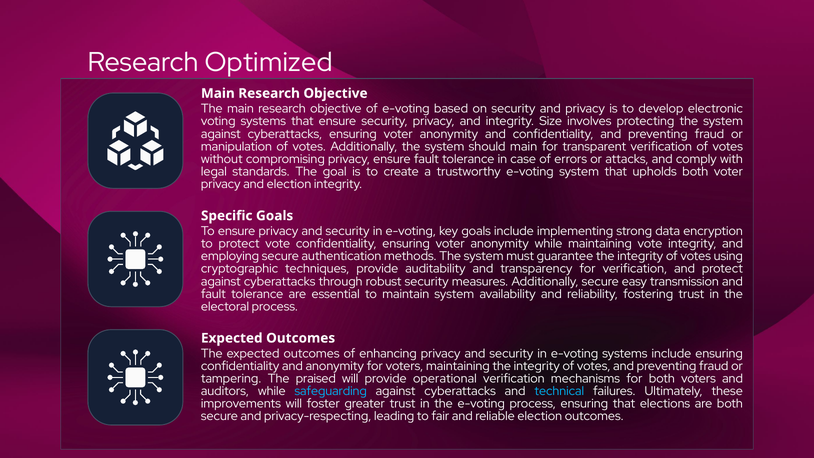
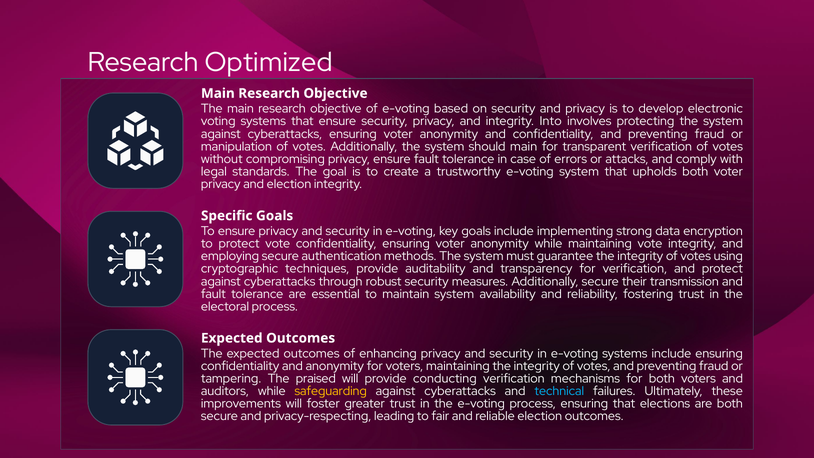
Size: Size -> Into (551, 121)
easy: easy -> their (634, 281)
operational: operational -> conducting (445, 379)
safeguarding colour: light blue -> yellow (331, 391)
